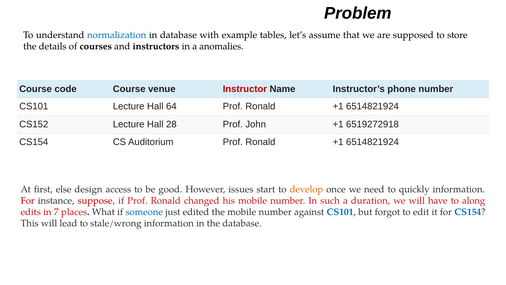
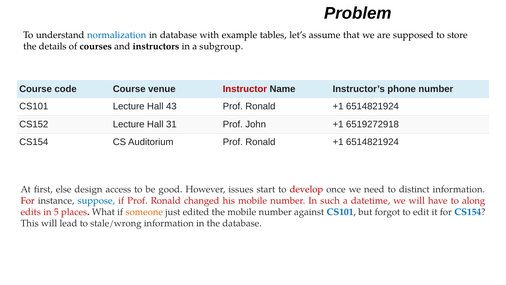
anomalies: anomalies -> subgroup (221, 46)
64: 64 -> 43 (171, 106)
28: 28 -> 31 (171, 124)
develop colour: orange -> red (306, 189)
quickly: quickly -> distinct (414, 189)
suppose colour: red -> blue (96, 200)
duration: duration -> datetime (371, 200)
7: 7 -> 5 (56, 212)
someone colour: blue -> orange (144, 212)
